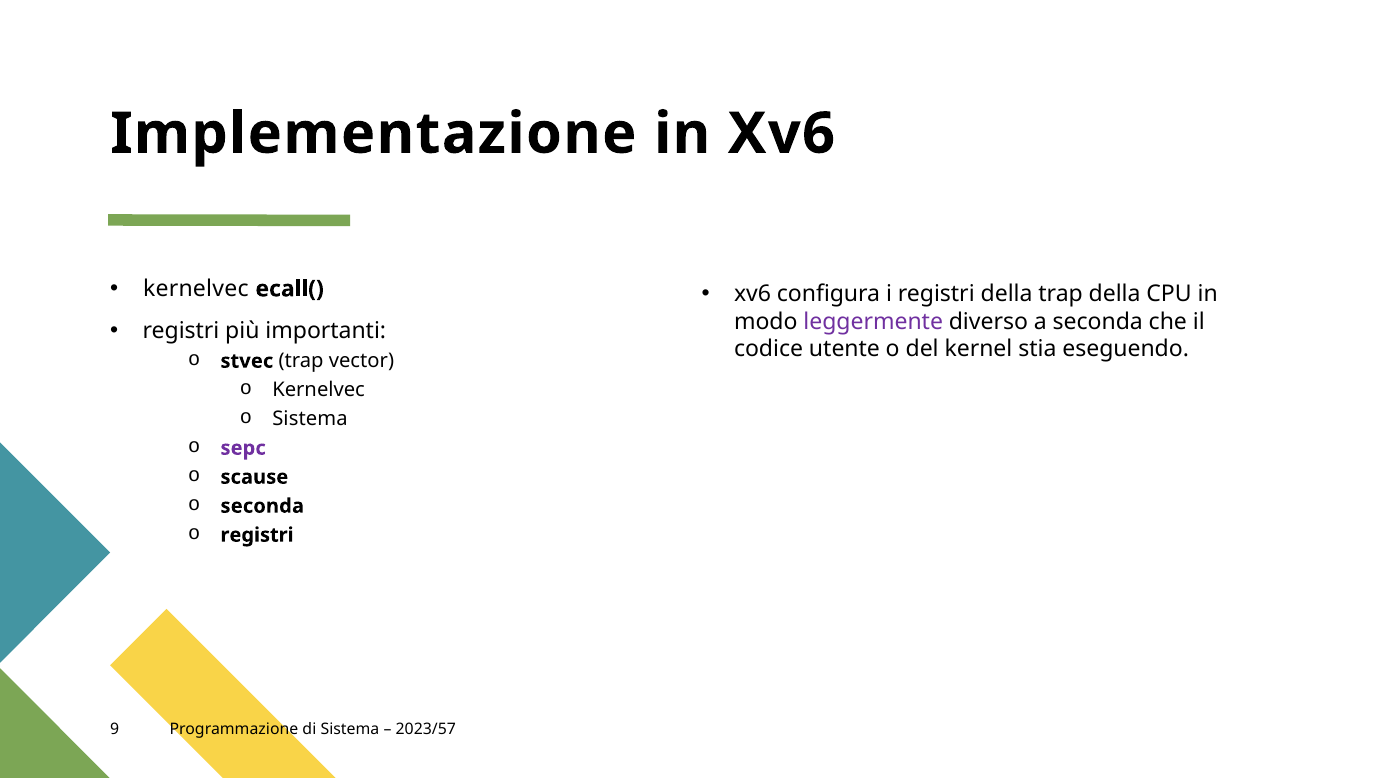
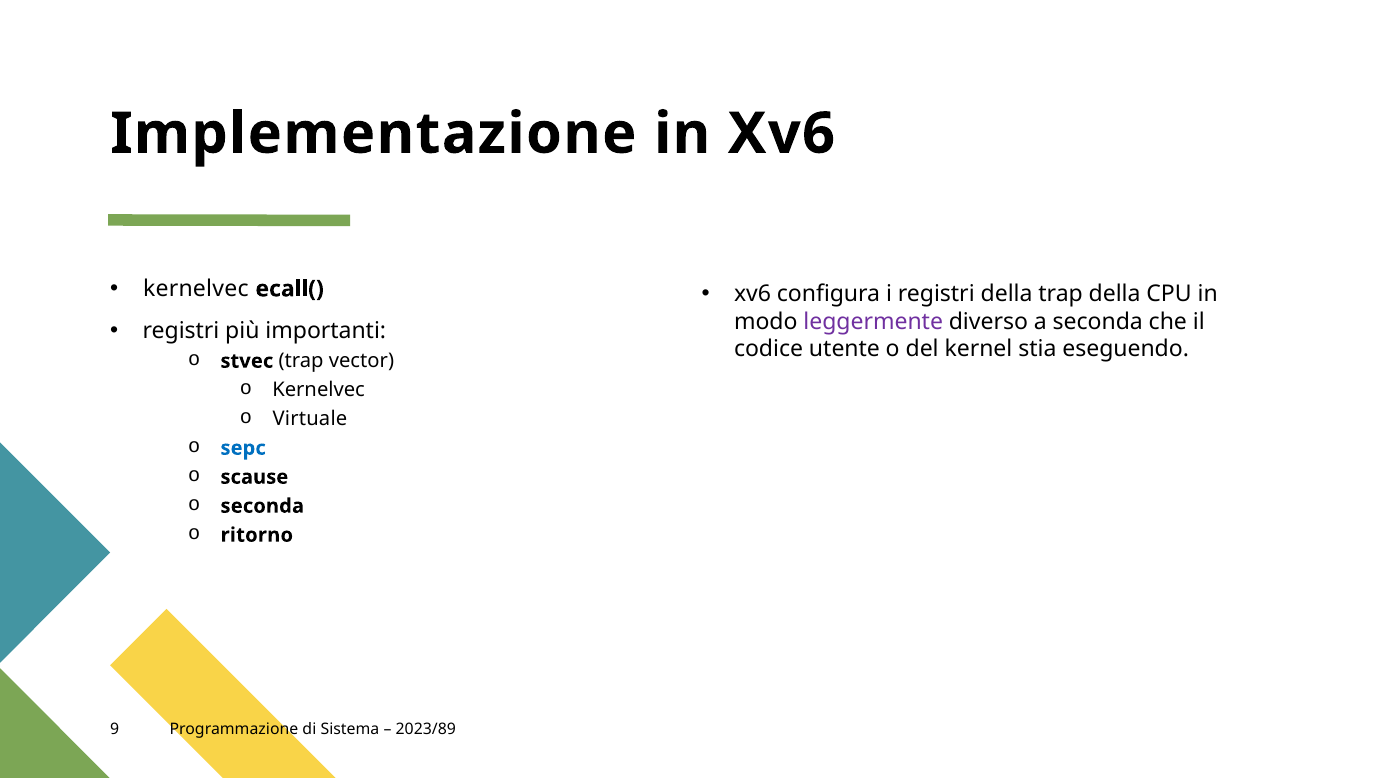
o Sistema: Sistema -> Virtuale (310, 419)
sepc colour: purple -> blue (243, 448)
o registri: registri -> ritorno (257, 535)
2023/57: 2023/57 -> 2023/89 (426, 729)
